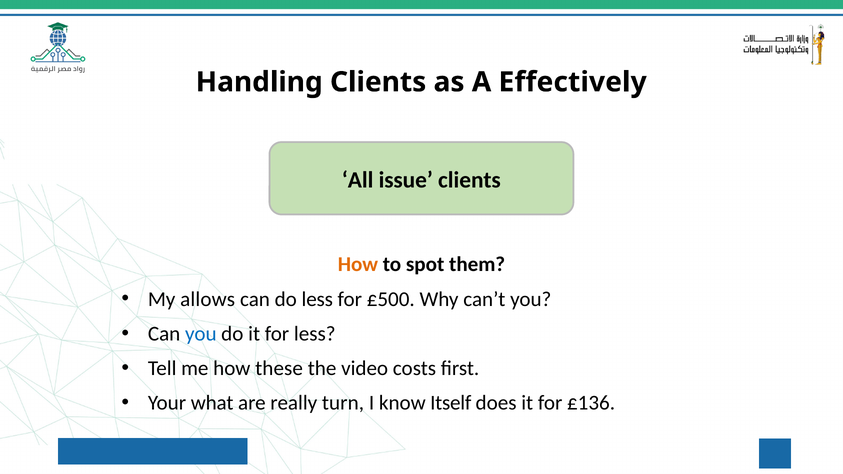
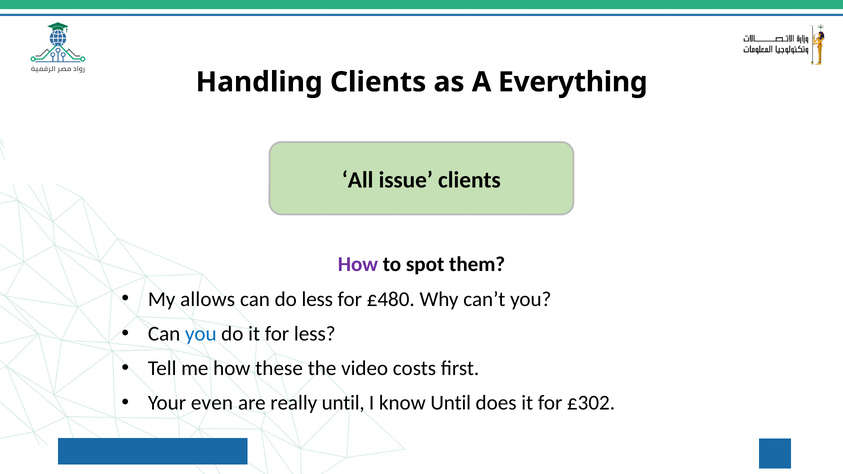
Effectively: Effectively -> Everything (573, 82)
How colour: orange -> purple (358, 265)
£500: £500 -> £480 (391, 299)
what: what -> even (212, 403)
really turn: turn -> until (343, 403)
know Itself: Itself -> Until (451, 403)
£136: £136 -> £302 (591, 403)
